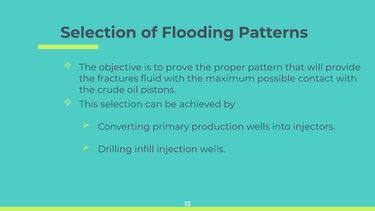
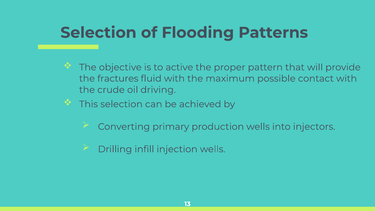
prove: prove -> active (179, 67)
pistons: pistons -> driving (158, 90)
